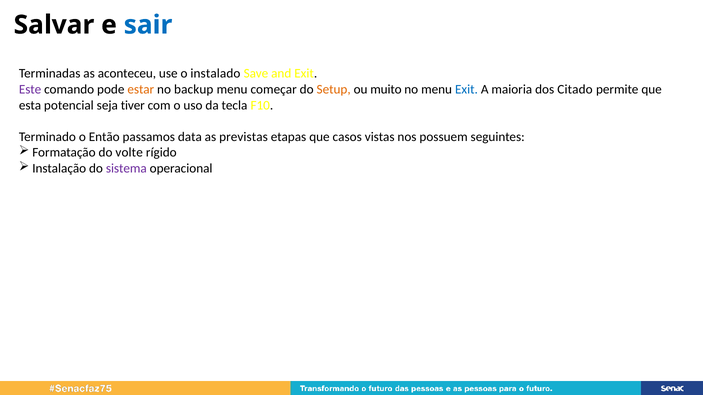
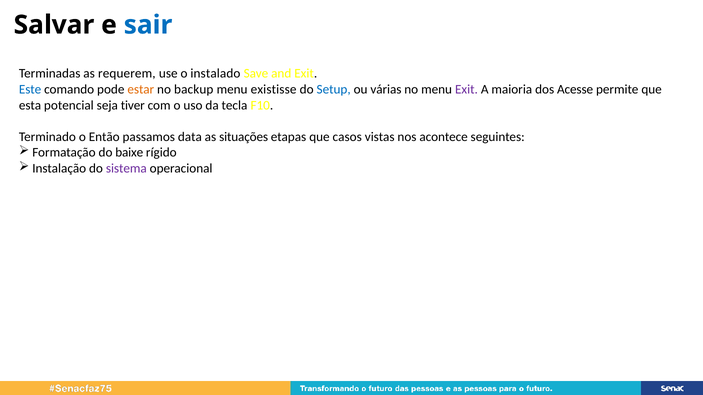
aconteceu: aconteceu -> requerem (127, 74)
Este colour: purple -> blue (30, 89)
começar: começar -> existisse (274, 89)
Setup colour: orange -> blue (334, 89)
muito: muito -> várias (386, 89)
Exit colour: blue -> purple (466, 89)
Citado: Citado -> Acesse (575, 89)
previstas: previstas -> situações (244, 137)
possuem: possuem -> acontece (444, 137)
volte: volte -> baixe (129, 153)
